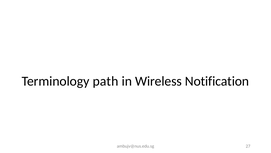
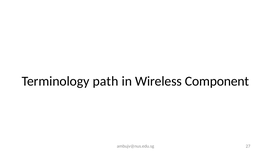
Notification: Notification -> Component (217, 81)
